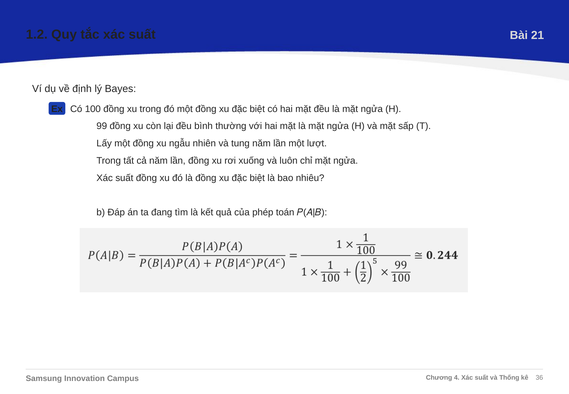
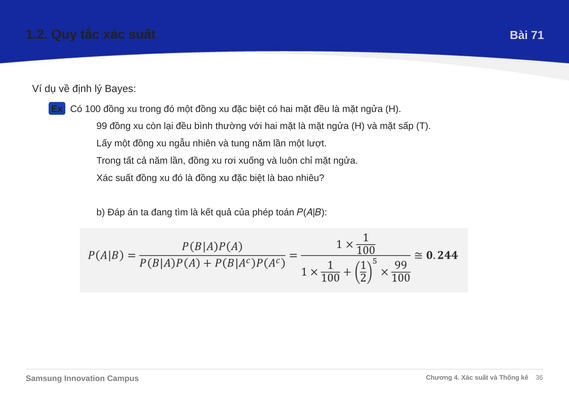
21: 21 -> 71 (538, 35)
